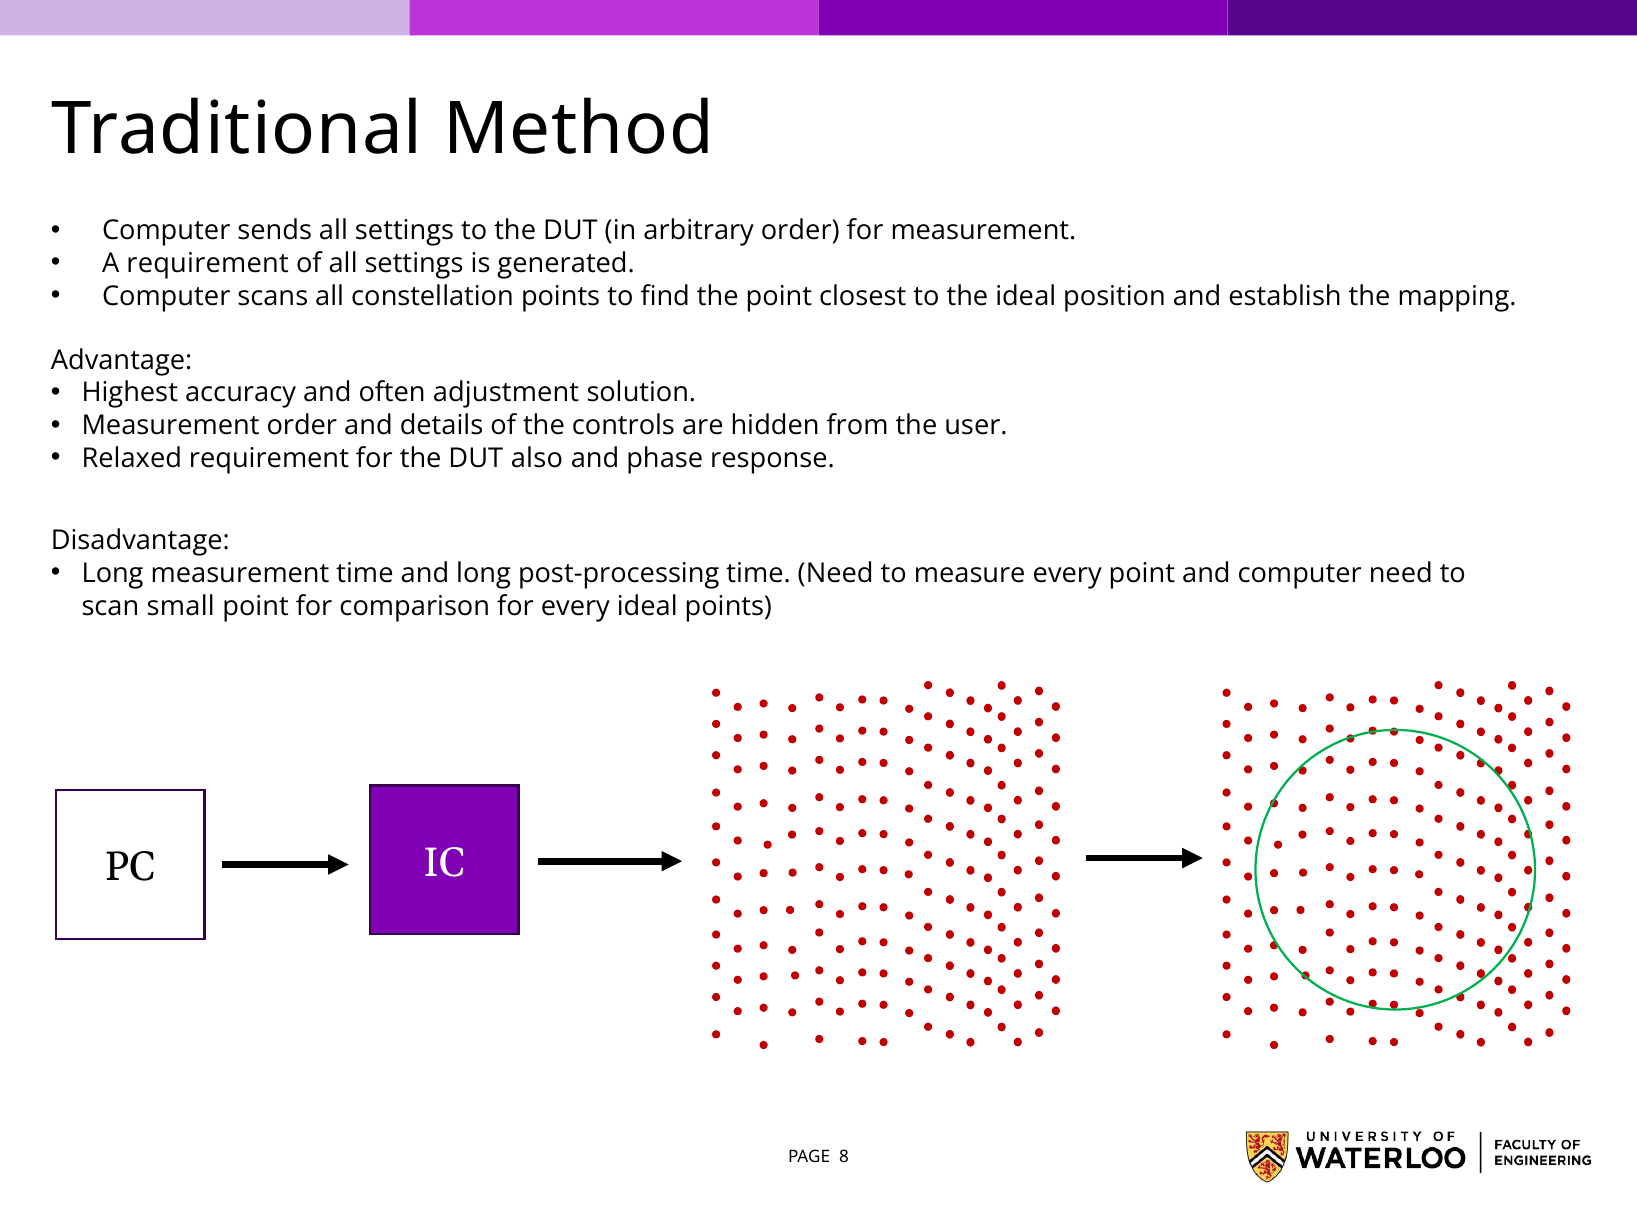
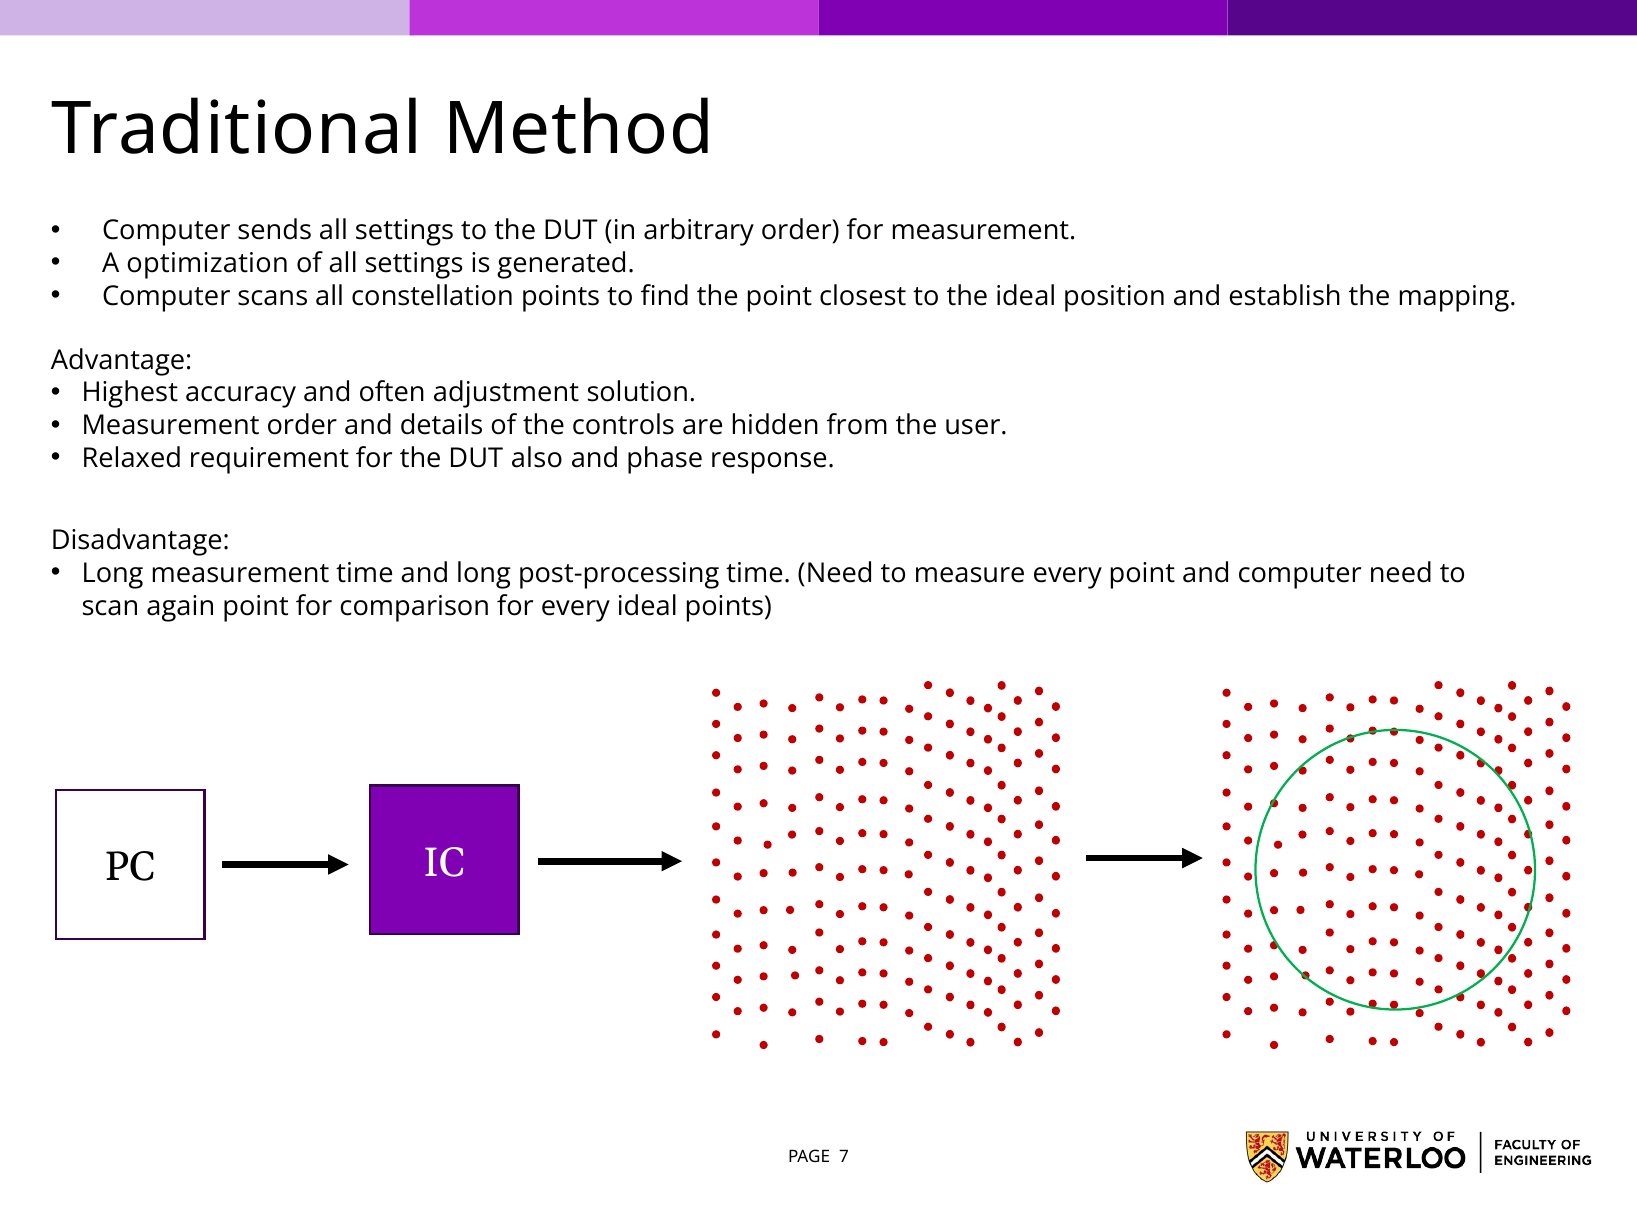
A requirement: requirement -> optimization (208, 263)
small: small -> again (181, 606)
8: 8 -> 7 (844, 1156)
